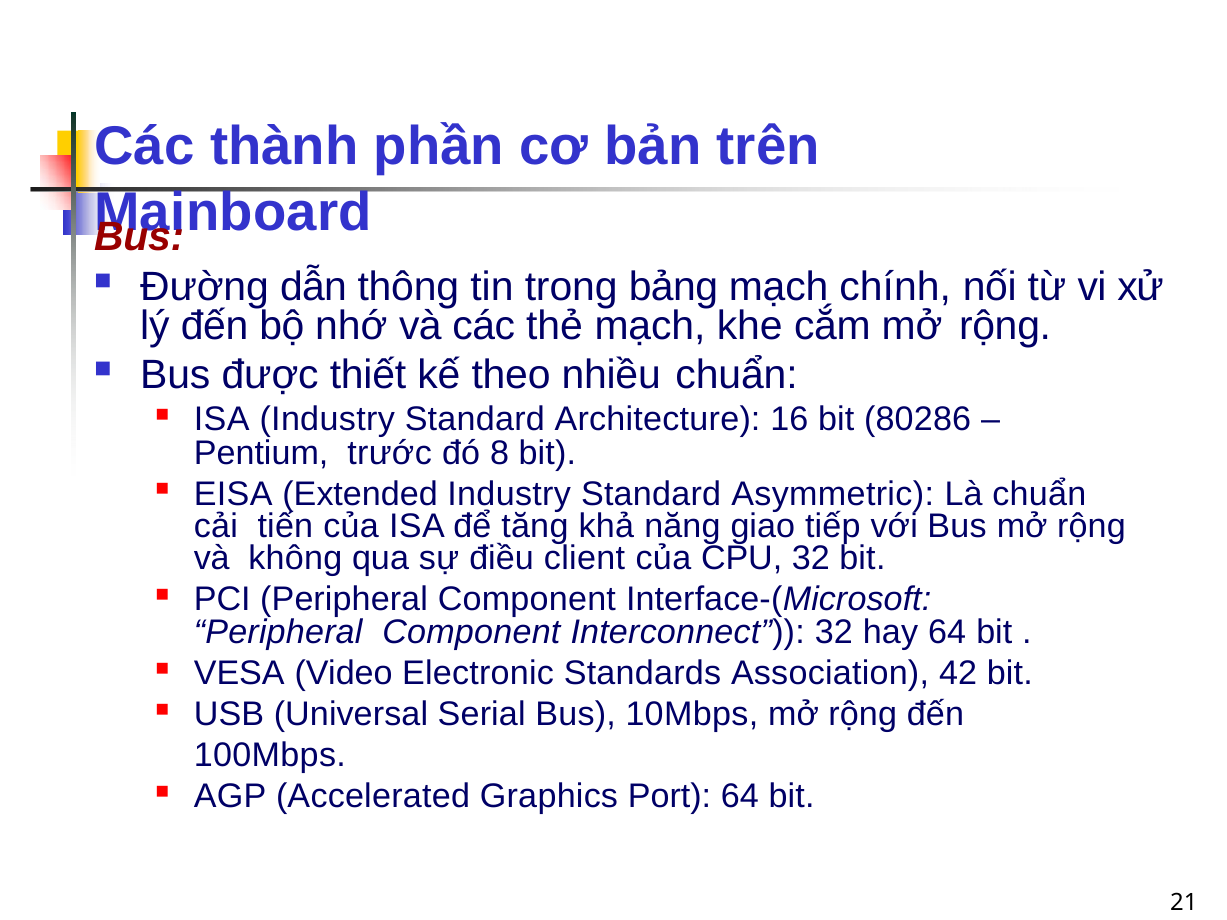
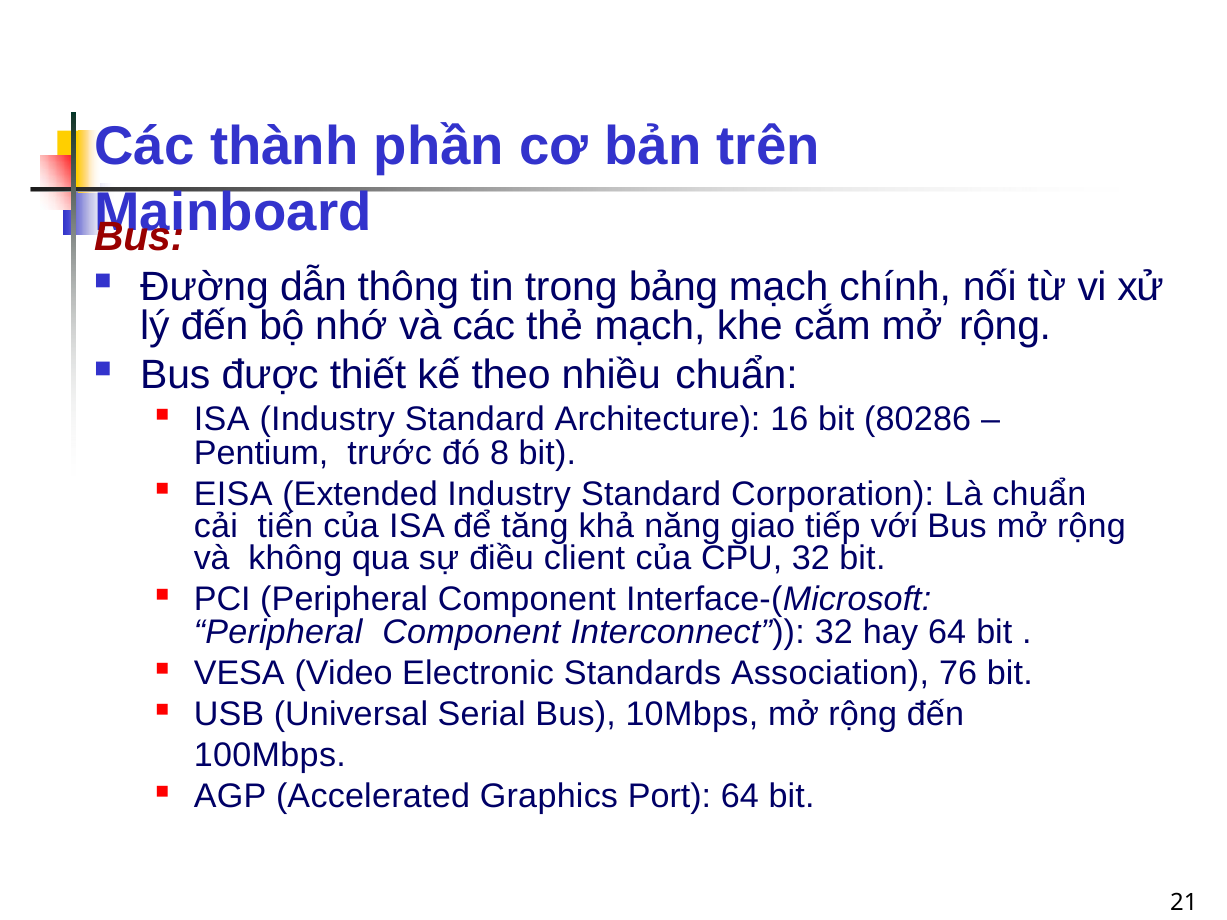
Asymmetric: Asymmetric -> Corporation (833, 494)
42: 42 -> 76 (958, 673)
